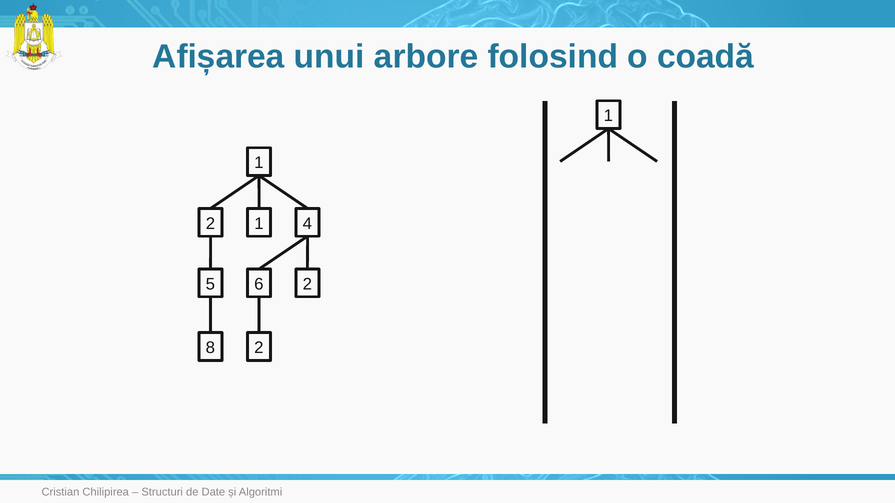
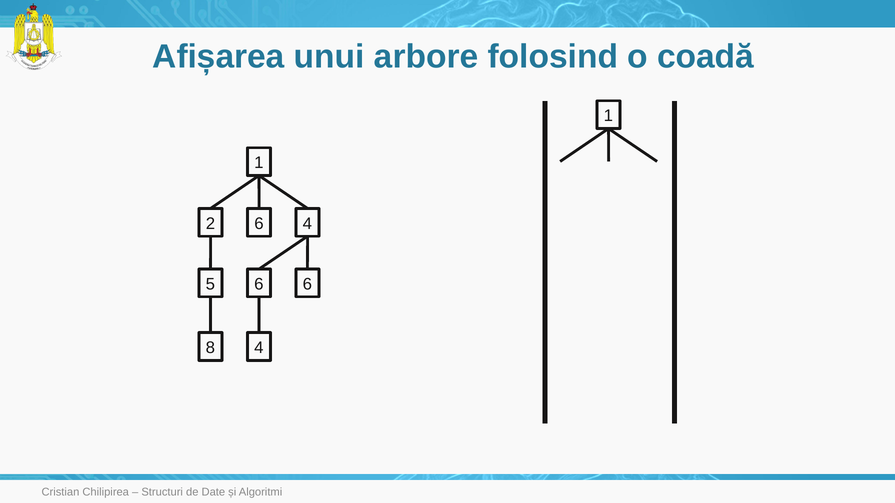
2 1: 1 -> 6 (259, 224)
6 2: 2 -> 6 (307, 284)
8 2: 2 -> 4 (259, 348)
